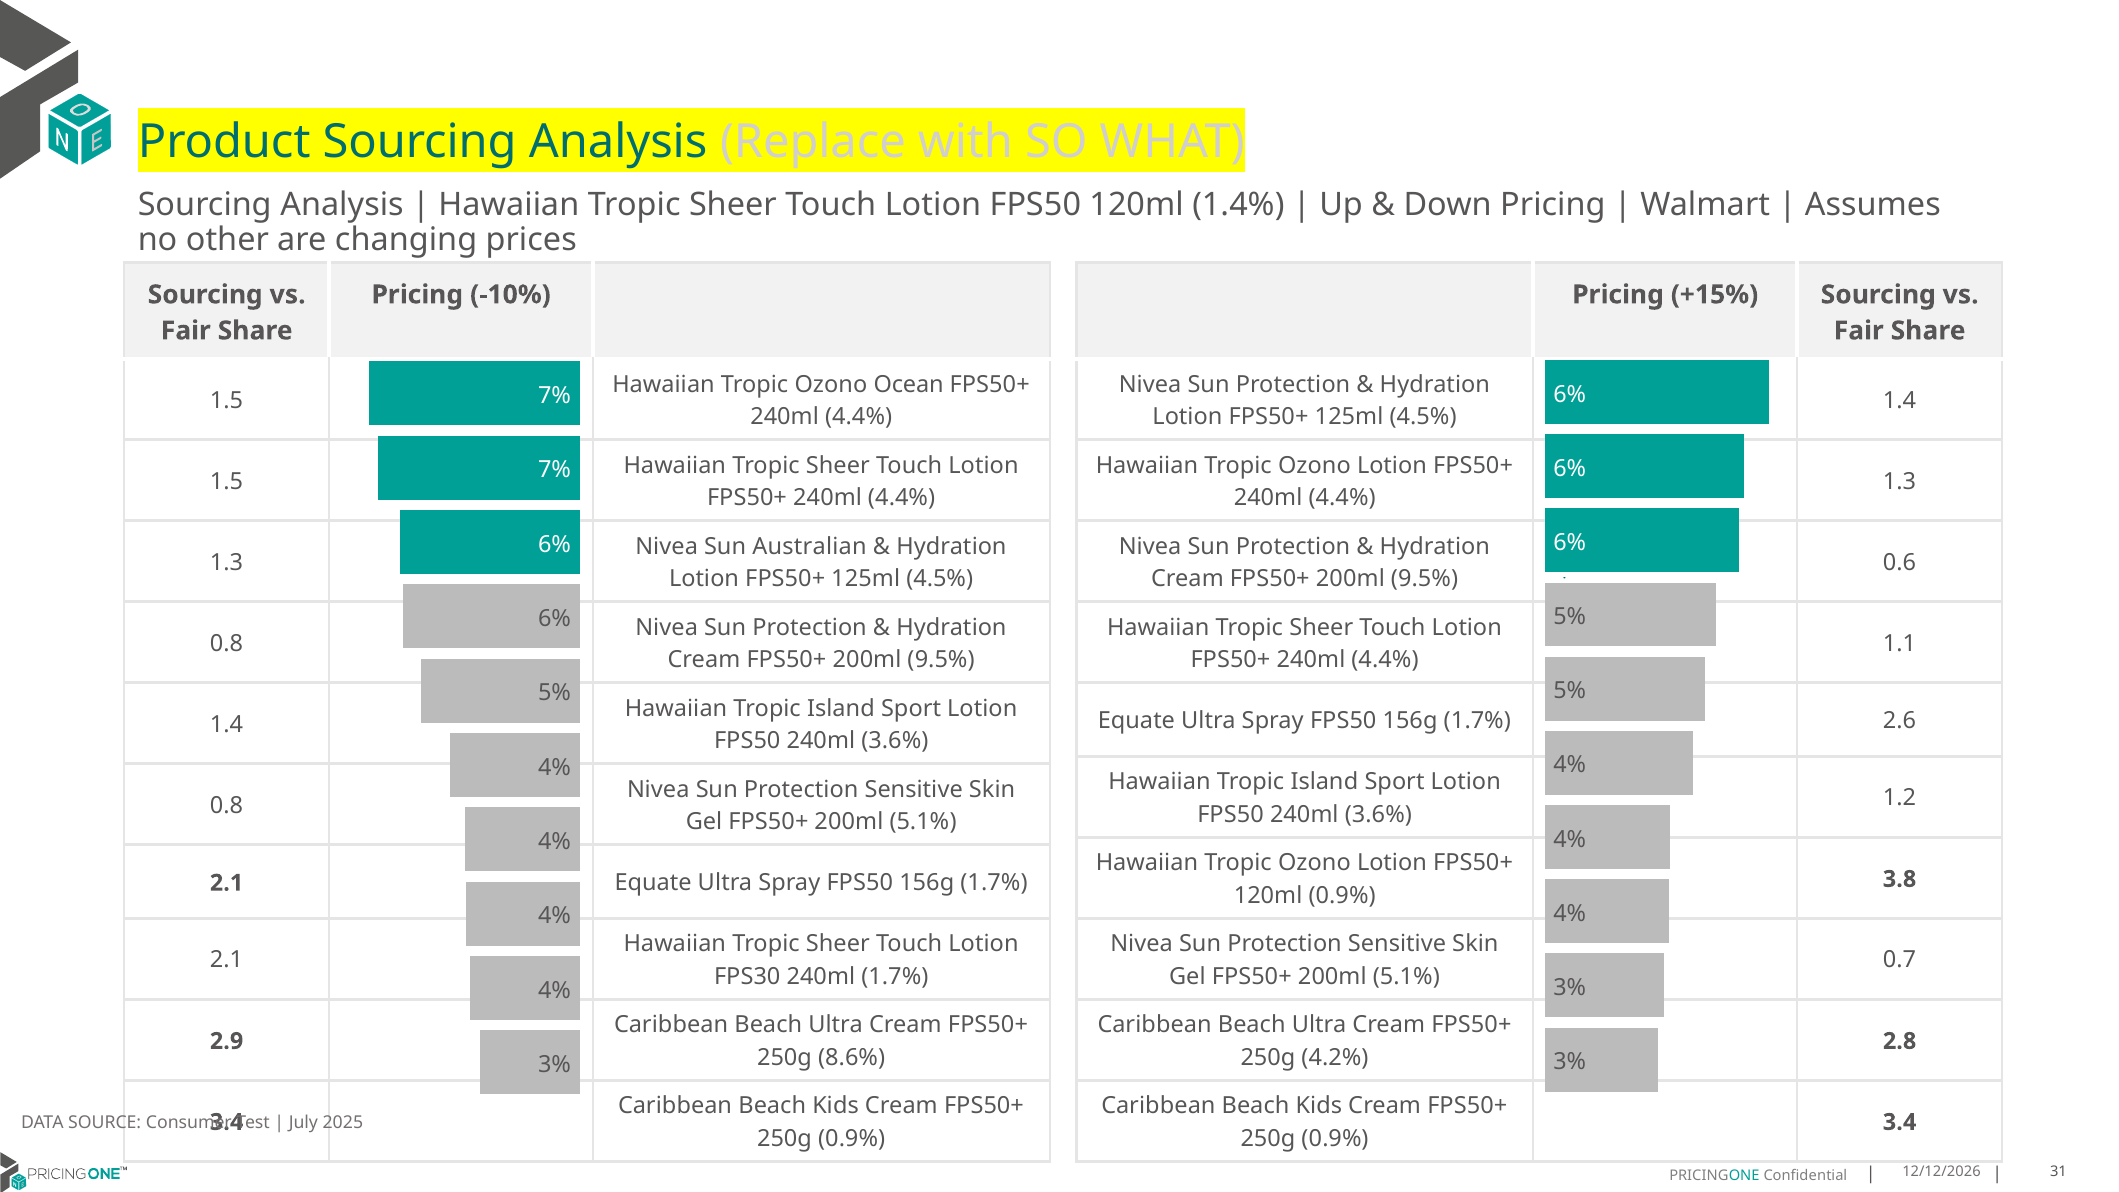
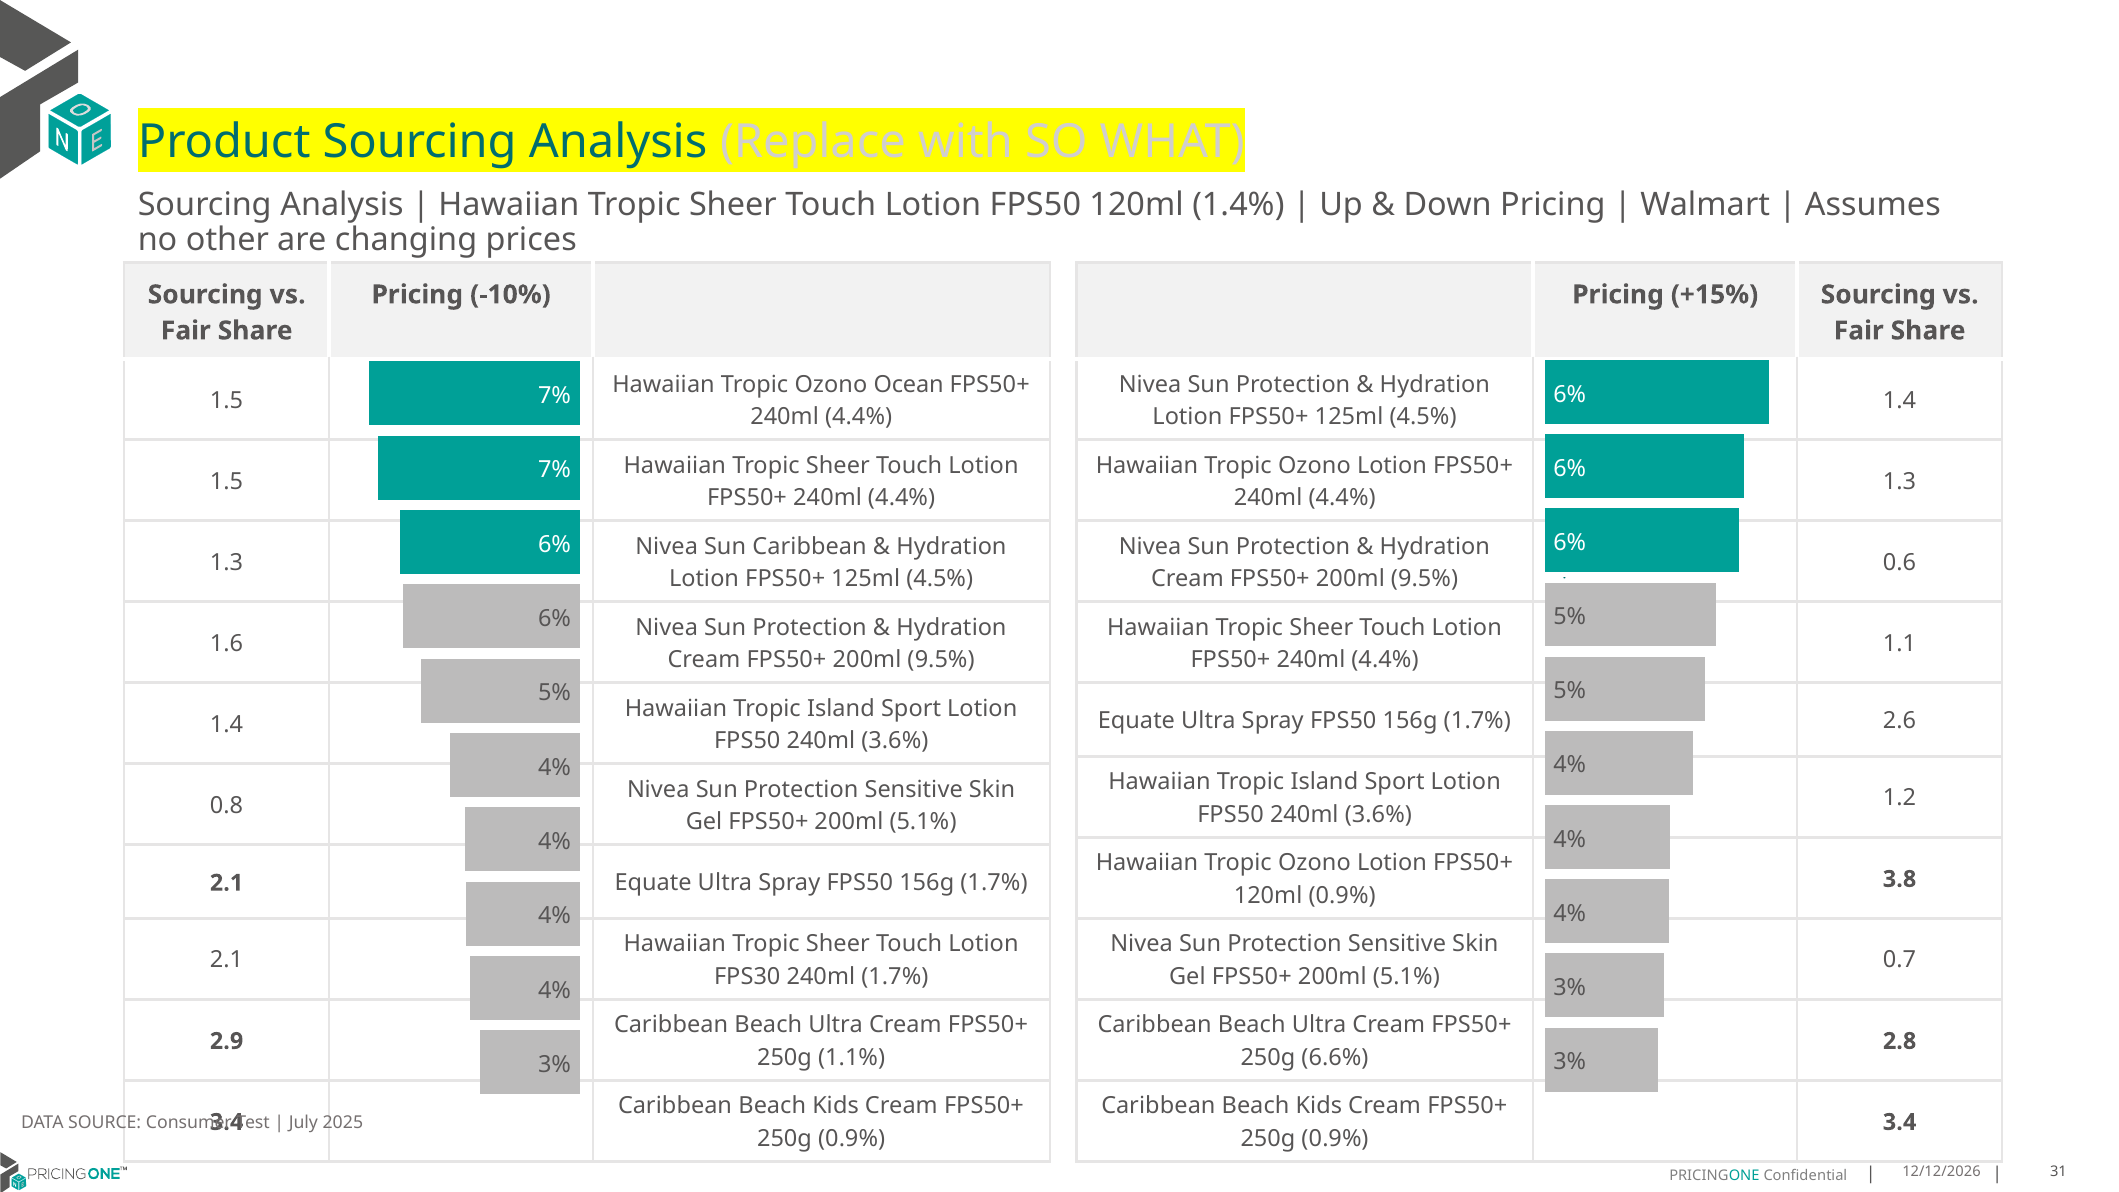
Sun Australian: Australian -> Caribbean (810, 546)
0.8: 0.8 -> 1.6 (227, 644)
8.6%: 8.6% -> 1.1% (852, 1057)
4.2%: 4.2% -> 6.6% (1335, 1057)
